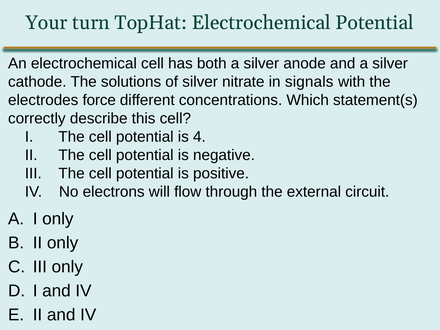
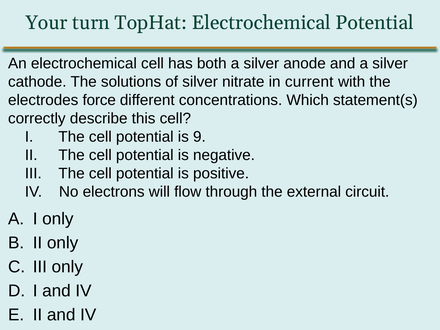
signals: signals -> current (309, 82)
4: 4 -> 9 (199, 137)
